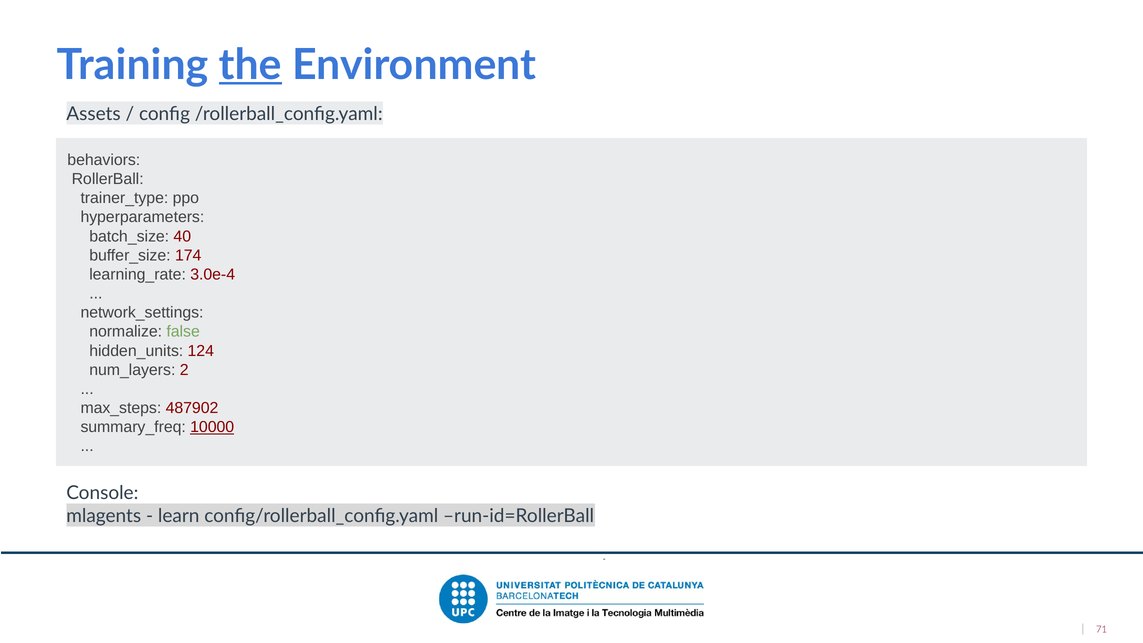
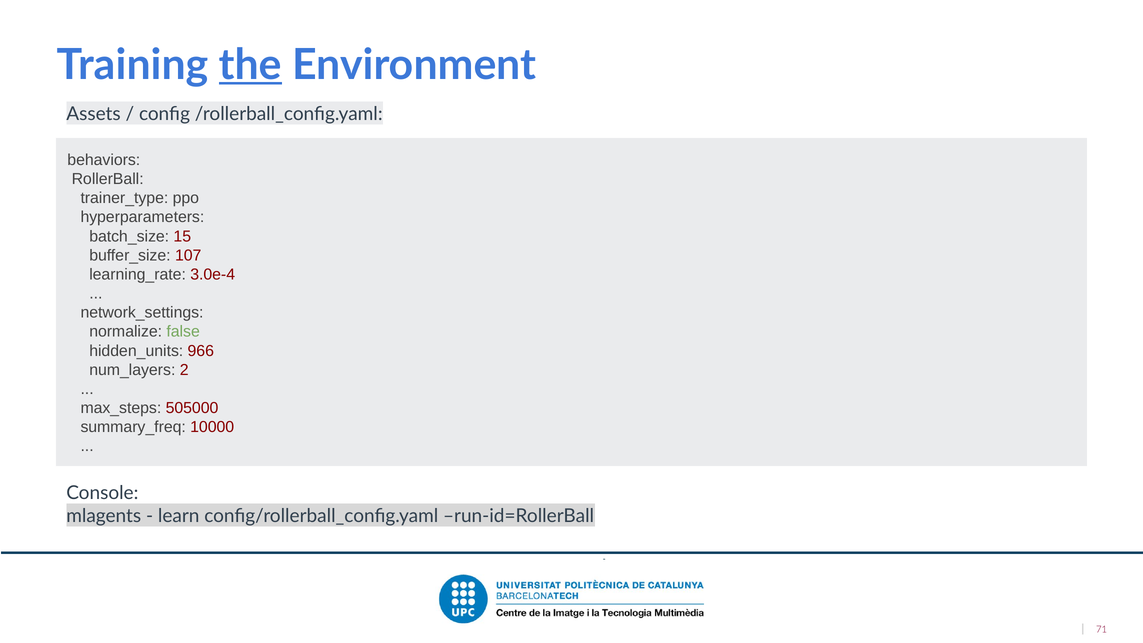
40: 40 -> 15 (182, 236)
174: 174 -> 107 (188, 255)
124: 124 -> 966 (201, 351)
487902: 487902 -> 505000 (192, 408)
10000 underline: present -> none (212, 427)
